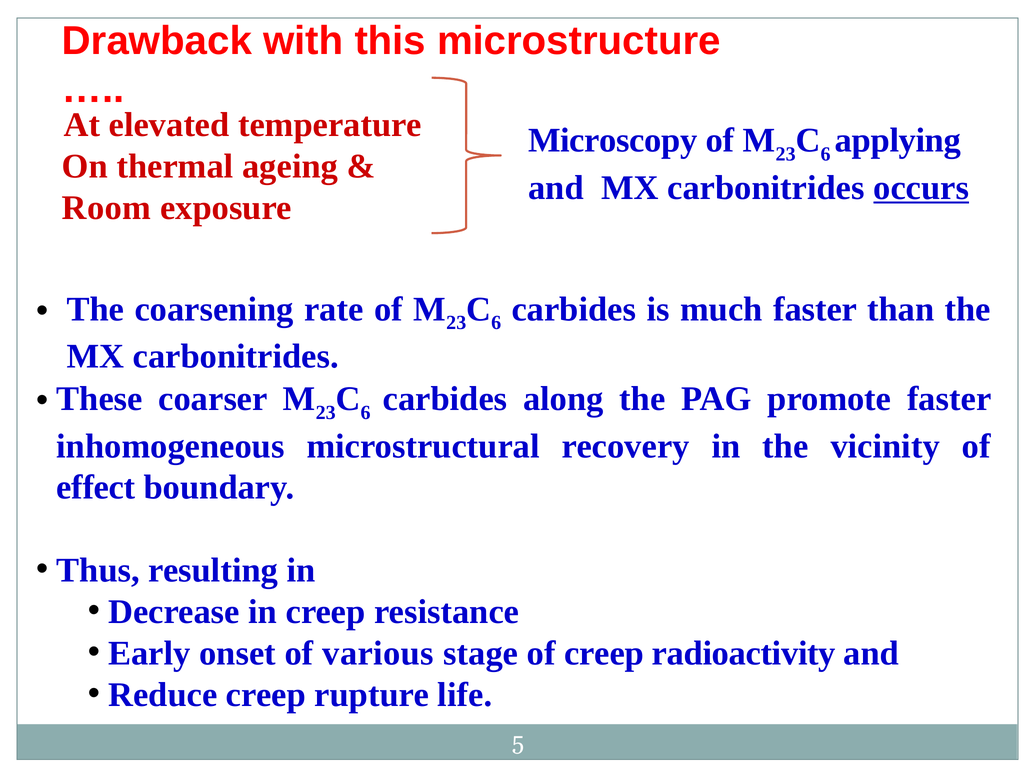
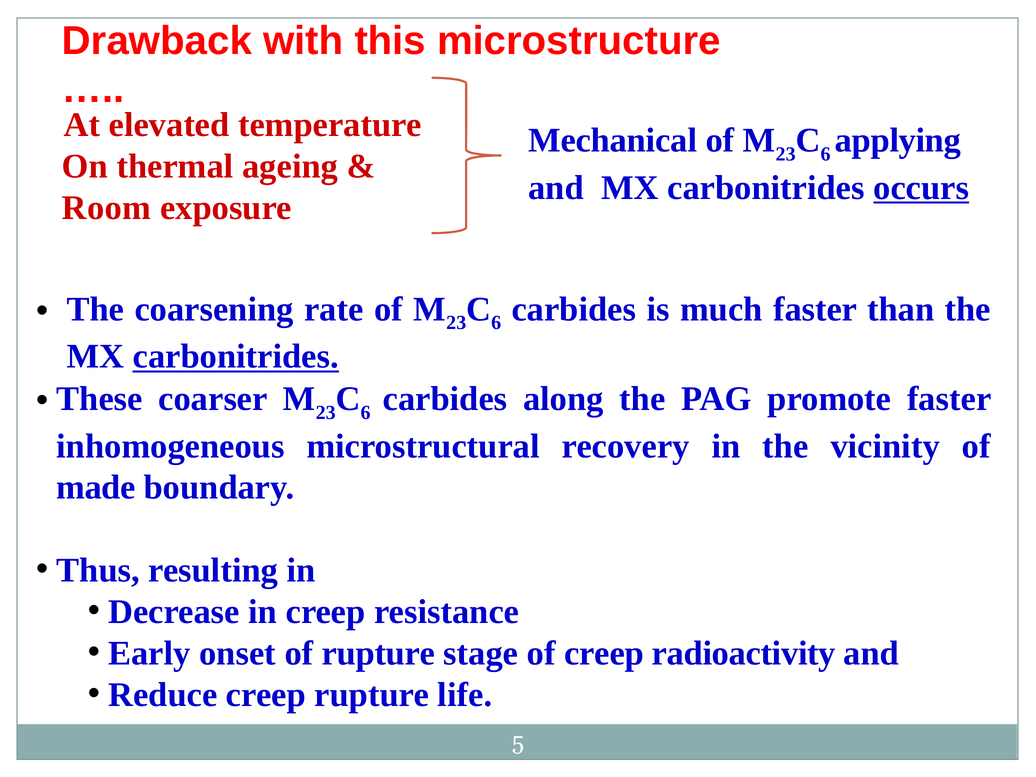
Microscopy: Microscopy -> Mechanical (613, 141)
carbonitrides underline: none -> present (236, 357)
effect: effect -> made (96, 488)
of various: various -> rupture (378, 653)
